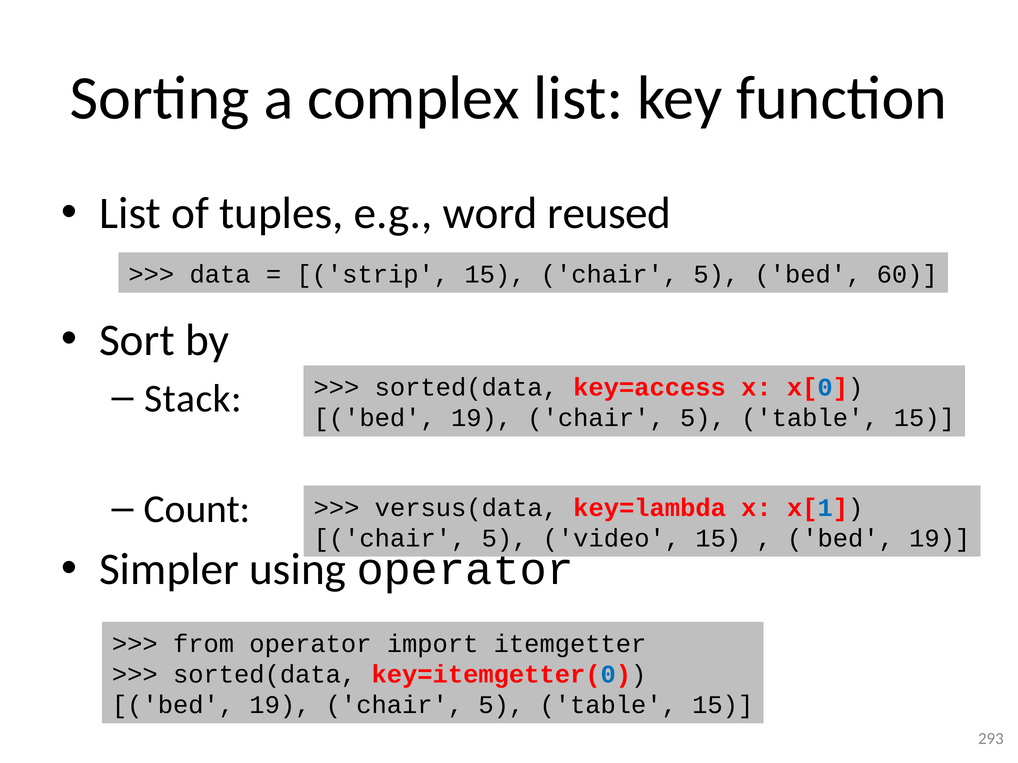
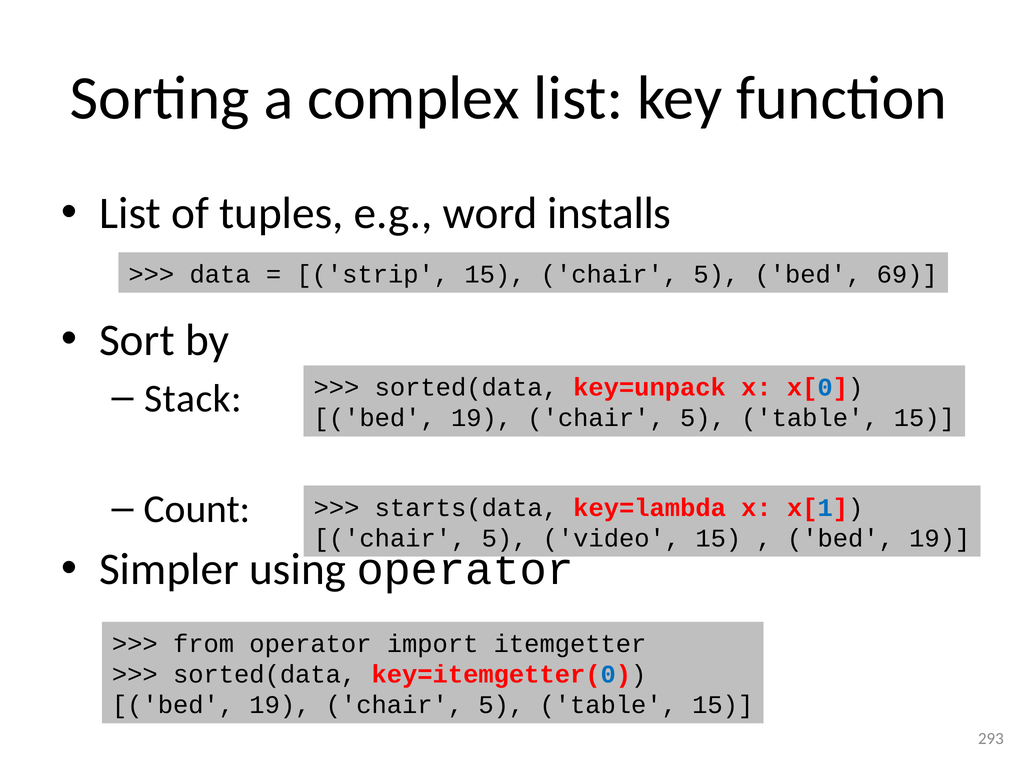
reused: reused -> installs (609, 214)
60: 60 -> 69 (907, 274)
key=access: key=access -> key=unpack (650, 388)
versus(data: versus(data -> starts(data (466, 508)
